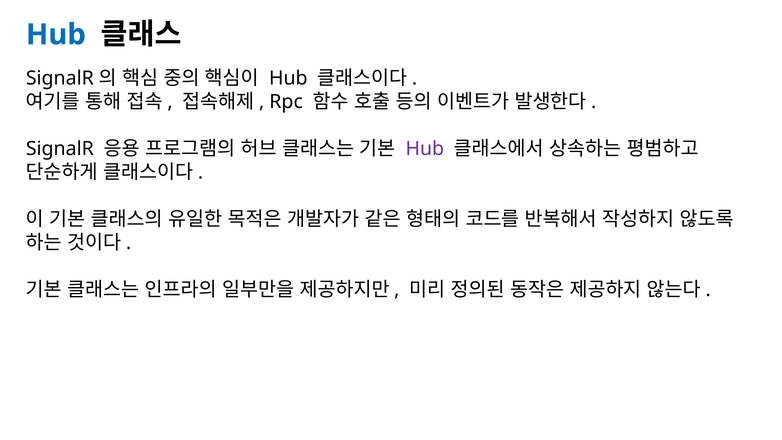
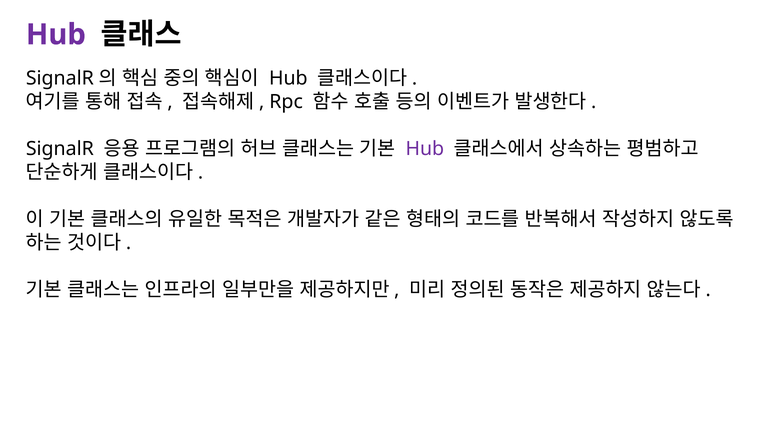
Hub colour: blue -> purple (56, 35)
